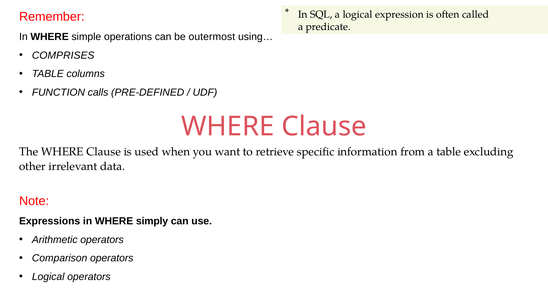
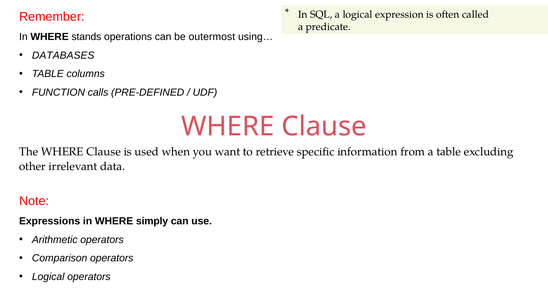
simple: simple -> stands (86, 37)
COMPRISES: COMPRISES -> DATABASES (63, 55)
